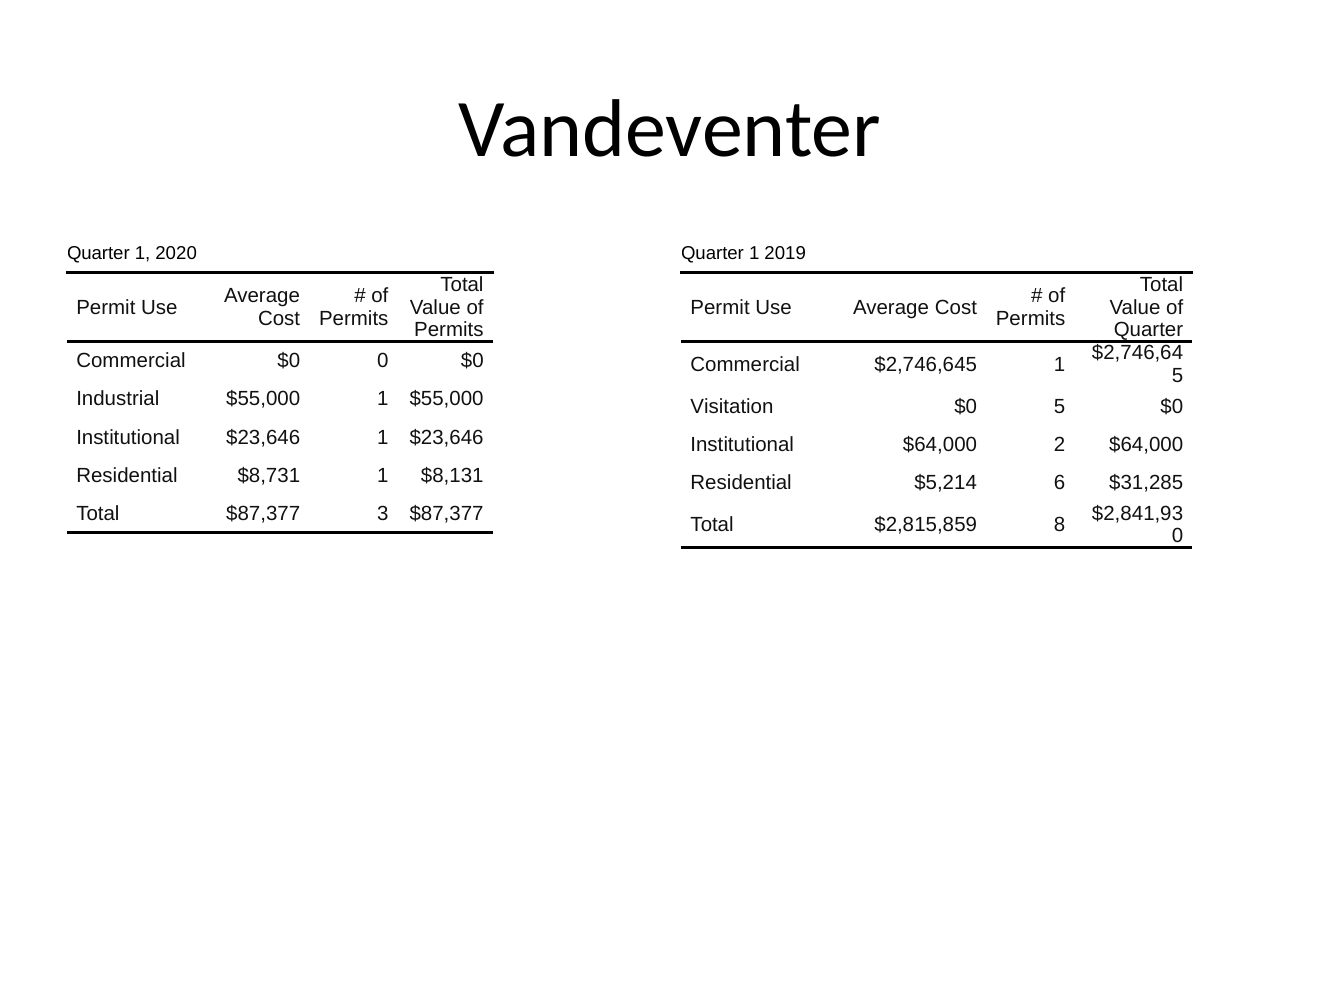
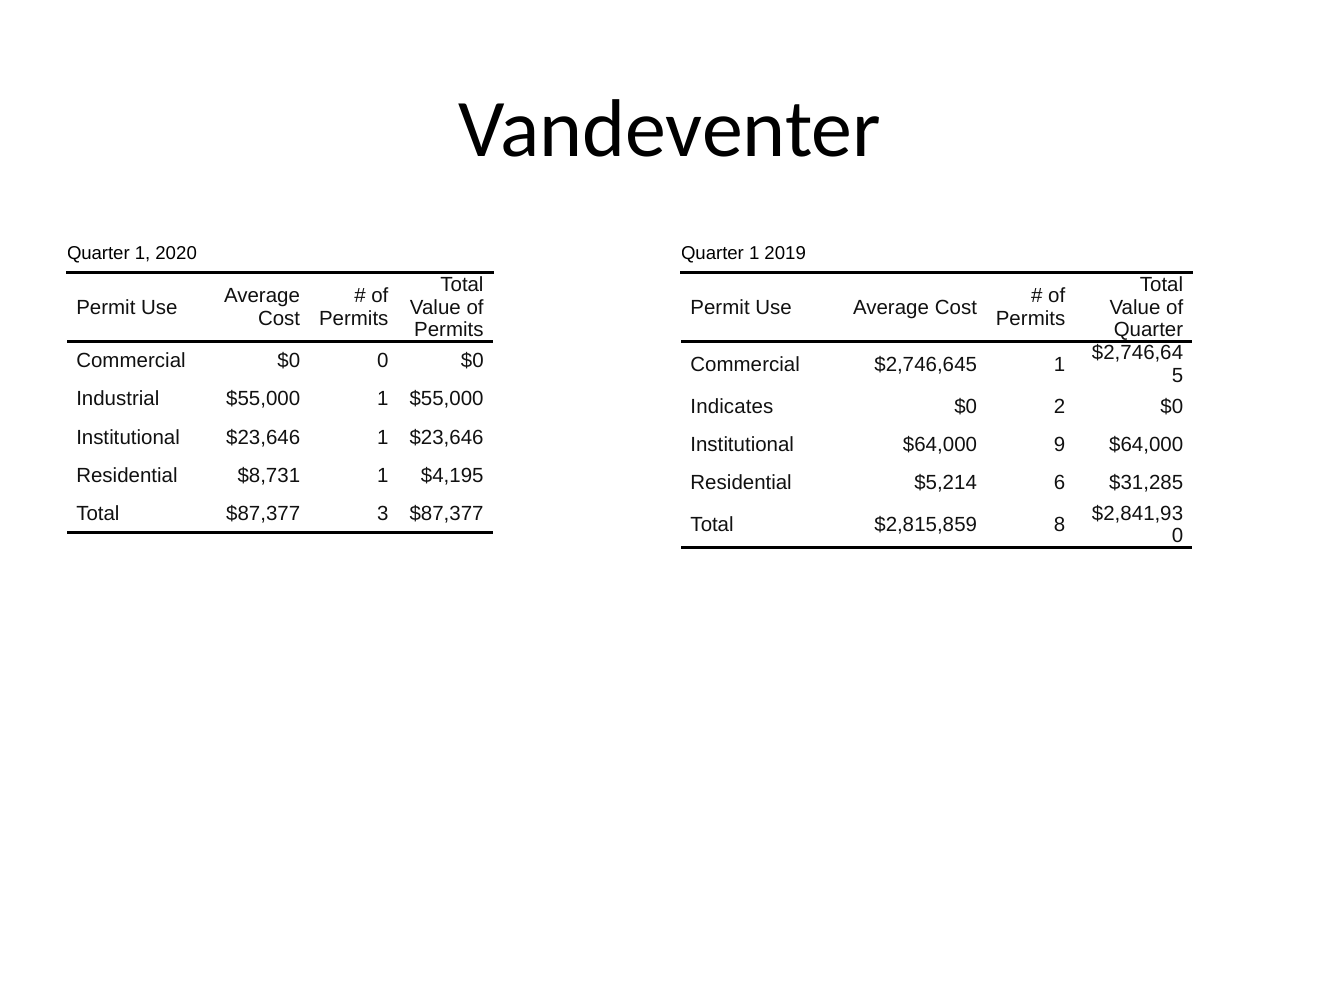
Visitation: Visitation -> Indicates (732, 406)
$0 5: 5 -> 2 (1060, 406)
2: 2 -> 9 (1060, 445)
$8,131: $8,131 -> $4,195 (452, 476)
